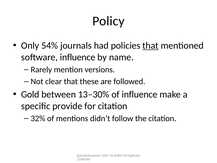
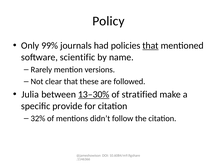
54%: 54% -> 99% (50, 46)
software influence: influence -> scientific (78, 57)
Gold: Gold -> Julia (30, 94)
13–30% underline: none -> present (94, 94)
of influence: influence -> stratified (140, 94)
